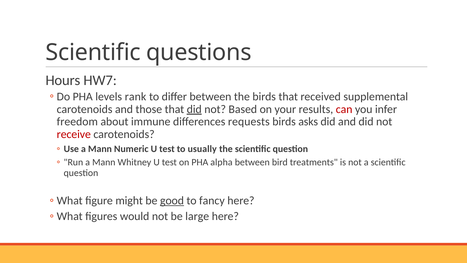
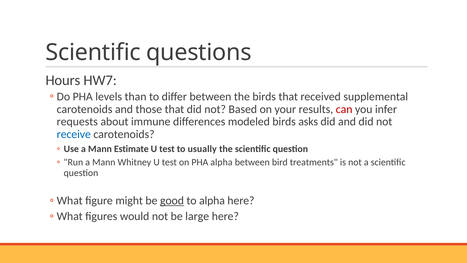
rank: rank -> than (136, 96)
did underline: present -> none (194, 109)
freedom: freedom -> requests (77, 122)
requests: requests -> modeled (249, 122)
receive colour: red -> blue (74, 134)
Numeric: Numeric -> Estimate (131, 149)
to fancy: fancy -> alpha (212, 201)
